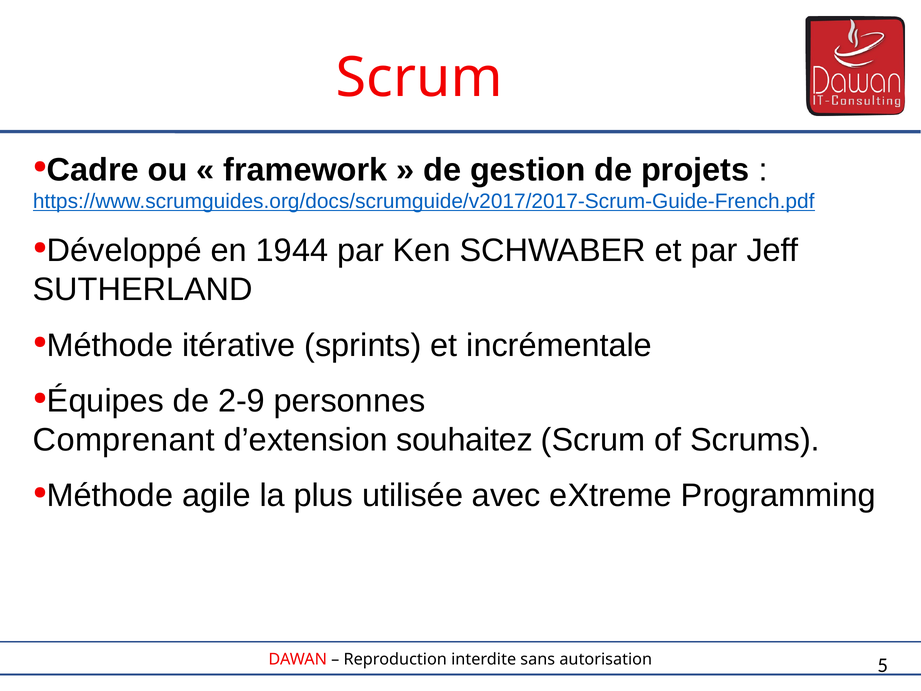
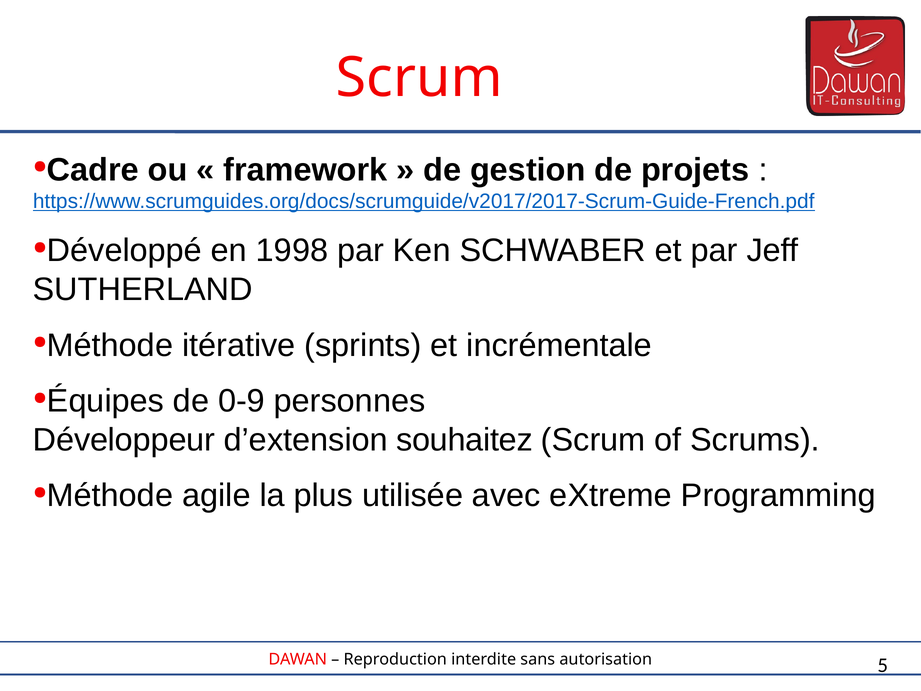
1944: 1944 -> 1998 (292, 250)
2-9: 2-9 -> 0-9 (242, 401)
Comprenant: Comprenant -> Développeur (124, 440)
